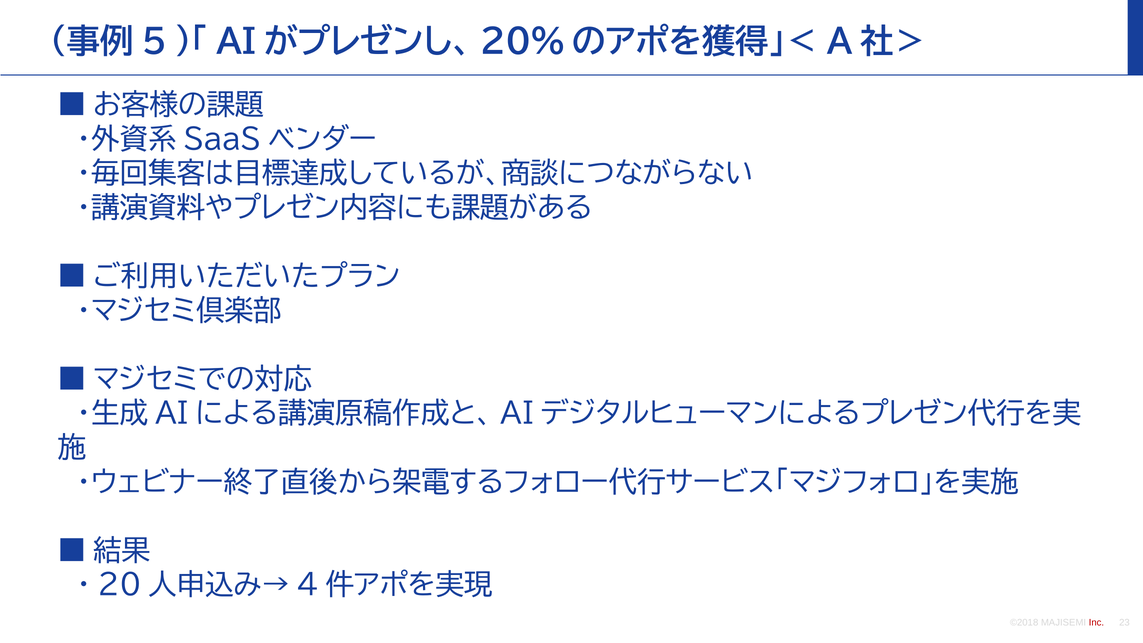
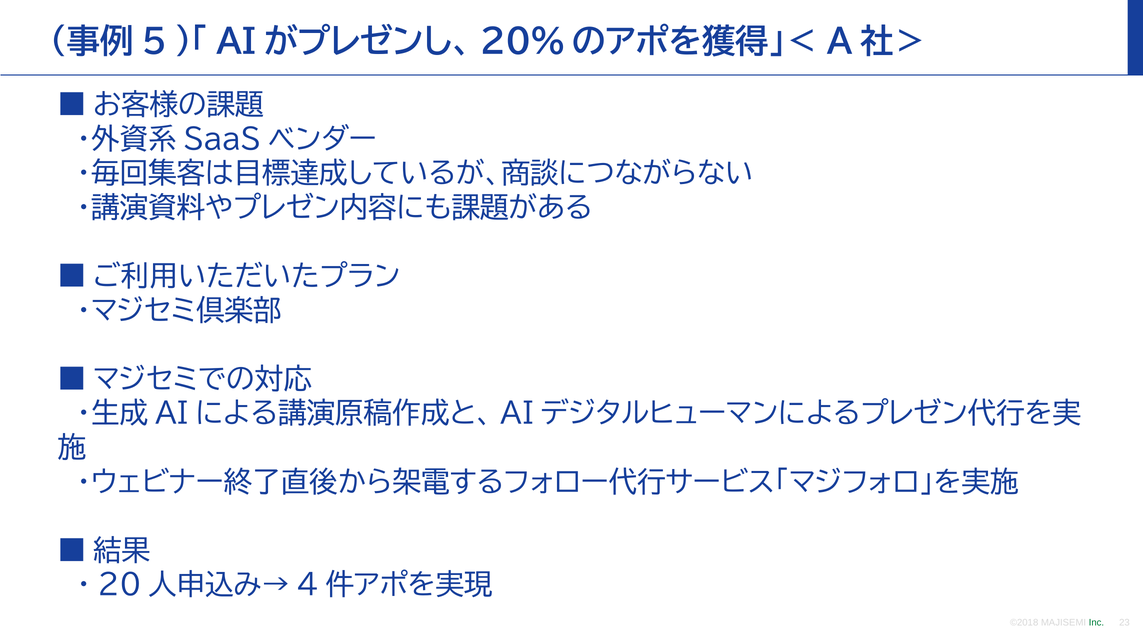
Inc colour: red -> green (1096, 623)
